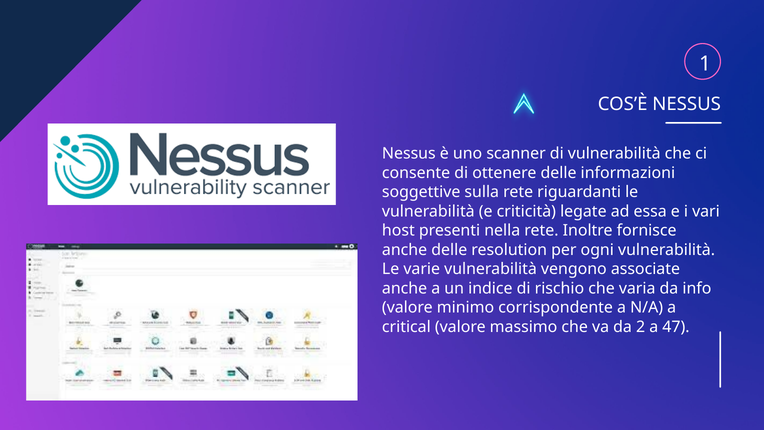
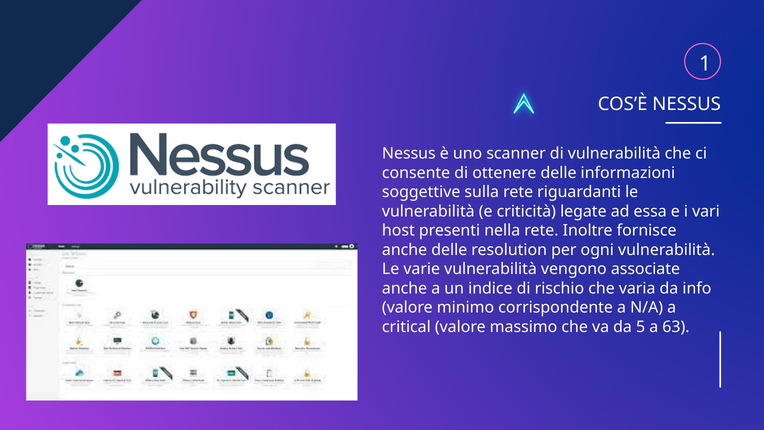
2: 2 -> 5 (641, 327)
47: 47 -> 63 (676, 327)
